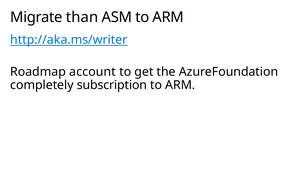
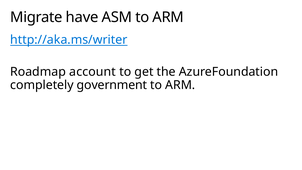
than: than -> have (82, 17)
subscription: subscription -> government (112, 85)
